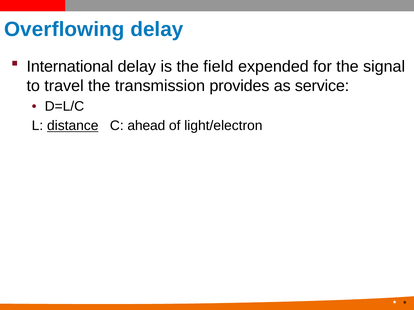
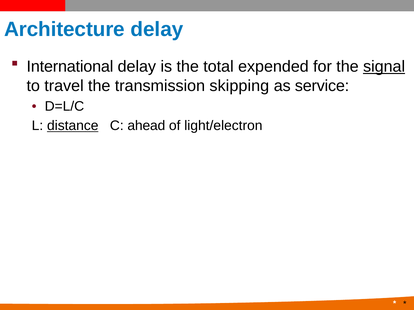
Overflowing: Overflowing -> Architecture (64, 29)
field: field -> total (218, 67)
signal underline: none -> present (384, 67)
provides: provides -> skipping (239, 86)
